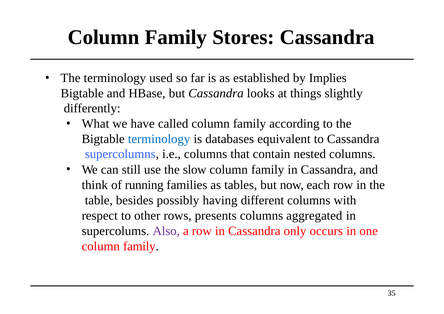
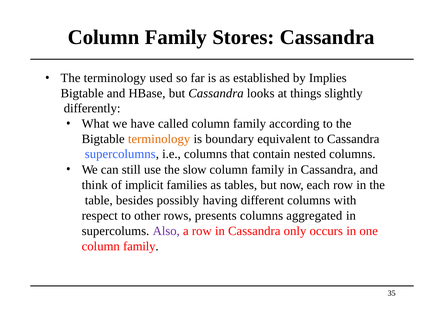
terminology colour: blue -> orange (159, 139)
databases: databases -> boundary (230, 139)
running: running -> implicit (144, 185)
